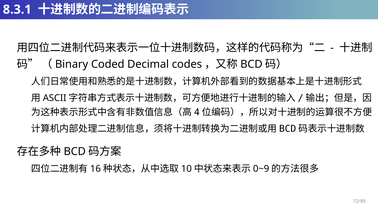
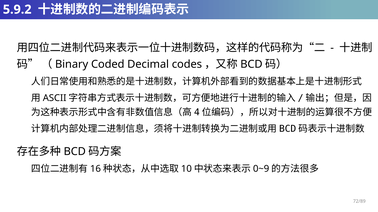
8.3.1: 8.3.1 -> 5.9.2 (17, 10)
